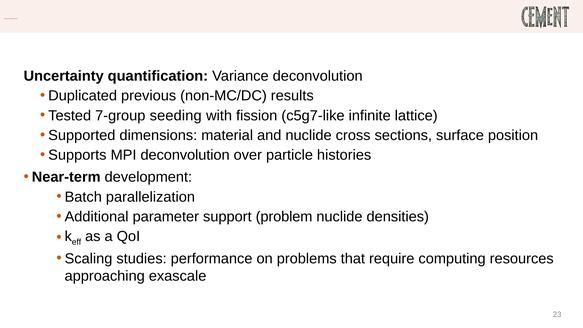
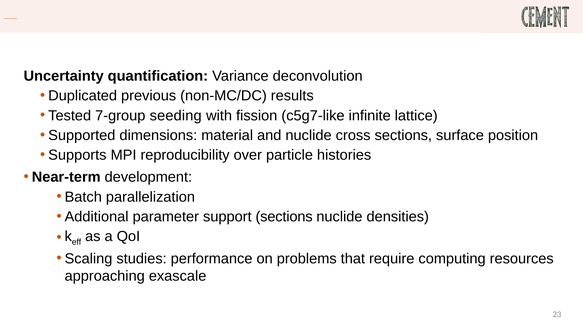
MPI deconvolution: deconvolution -> reproducibility (185, 155)
support problem: problem -> sections (284, 217)
